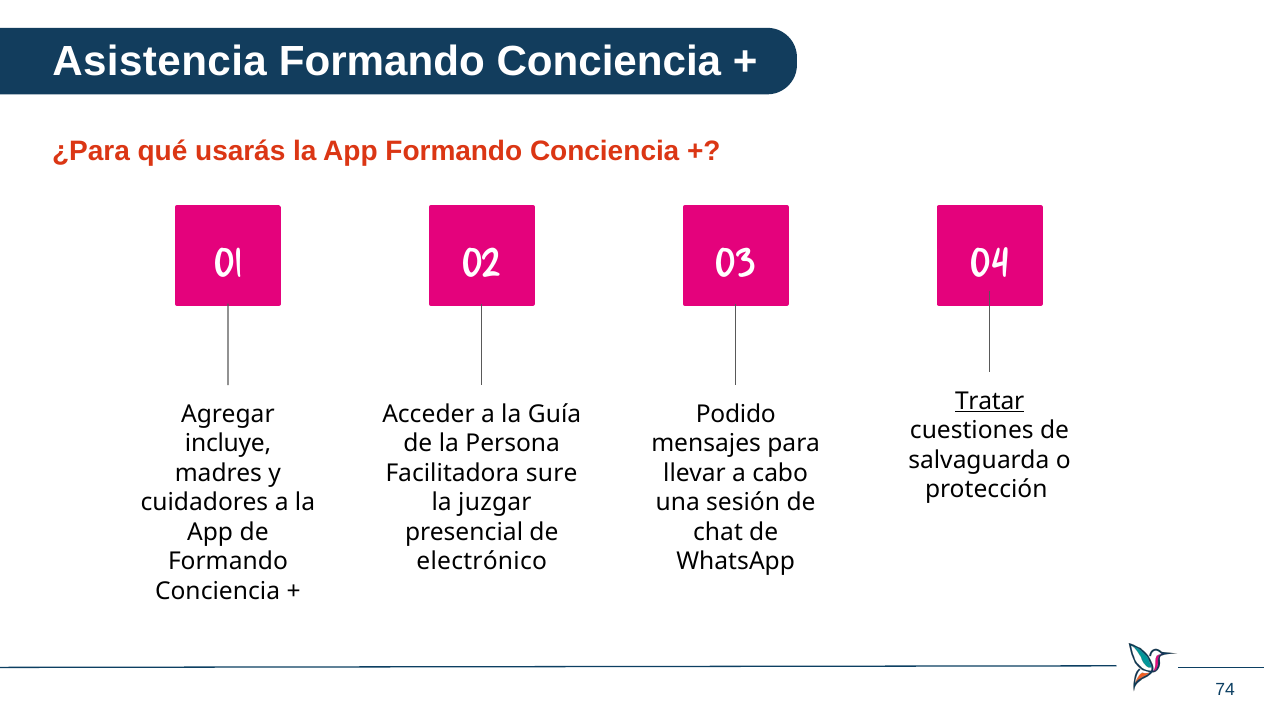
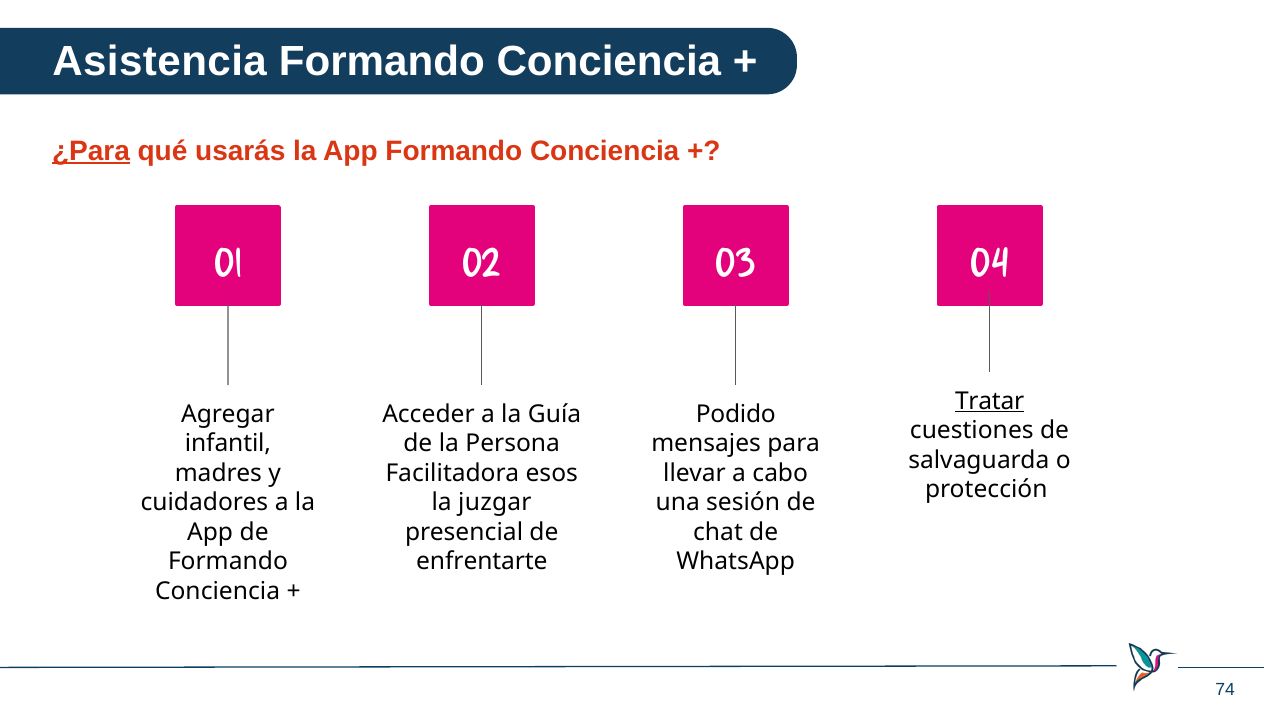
¿Para underline: none -> present (91, 151)
incluye: incluye -> infantil (228, 444)
sure: sure -> esos (552, 473)
electrónico: electrónico -> enfrentarte (482, 562)
